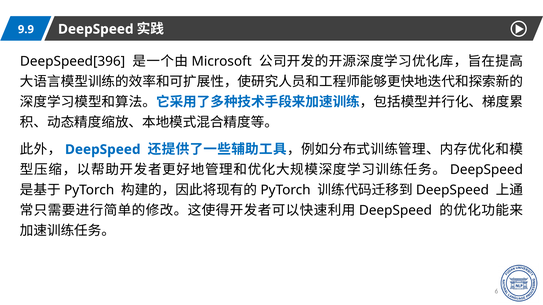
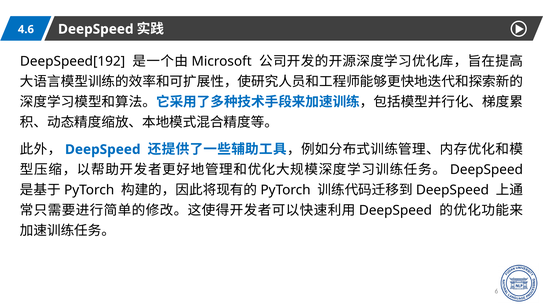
9.9: 9.9 -> 4.6 (26, 29)
DeepSpeed[396: DeepSpeed[396 -> DeepSpeed[192 (73, 61)
